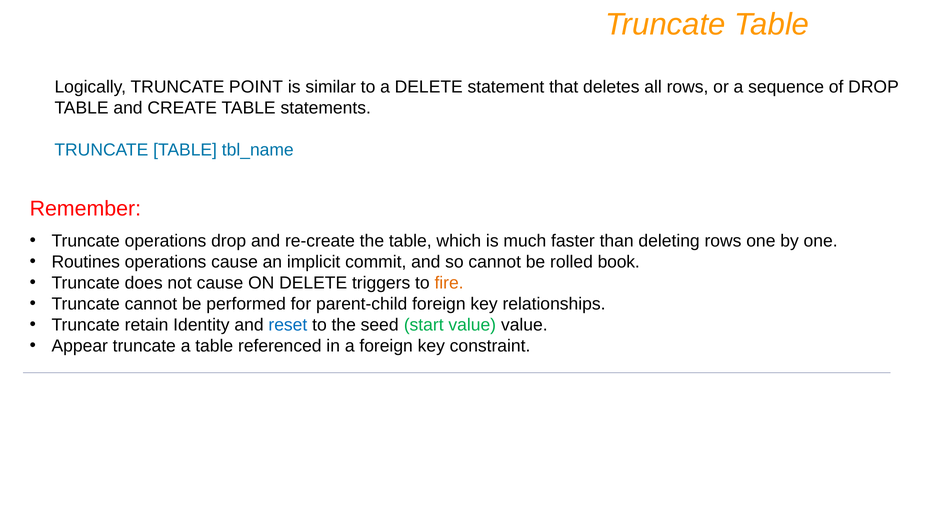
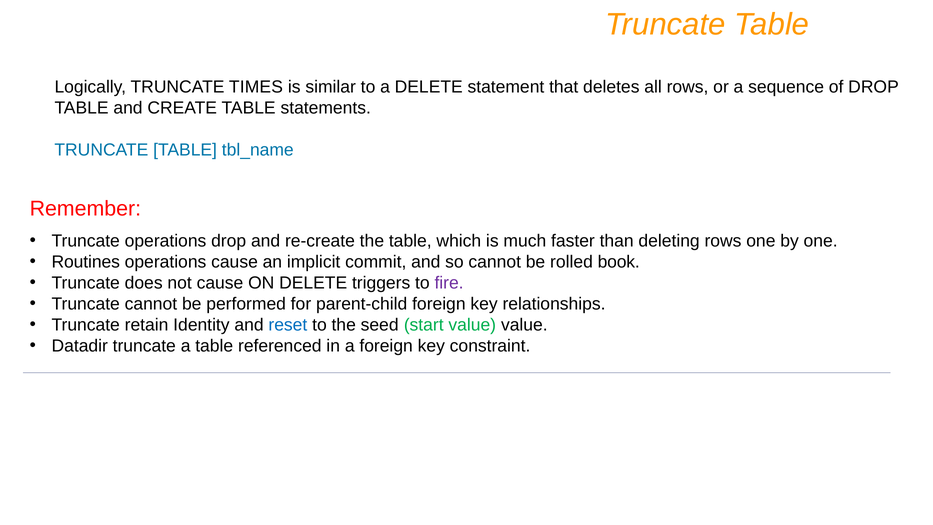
POINT: POINT -> TIMES (256, 87)
fire colour: orange -> purple (449, 283)
Appear: Appear -> Datadir (80, 346)
